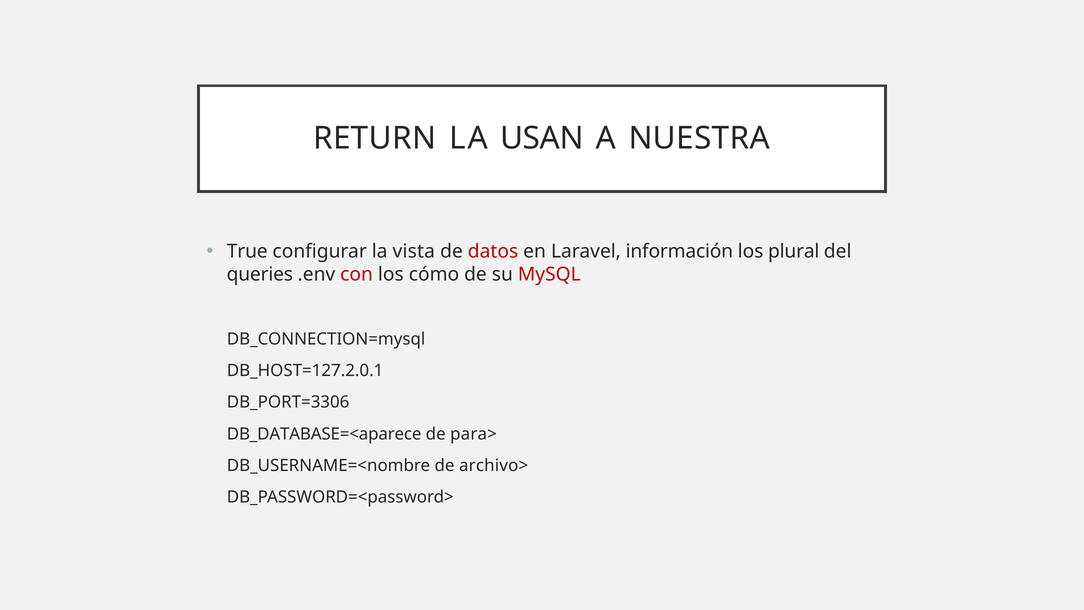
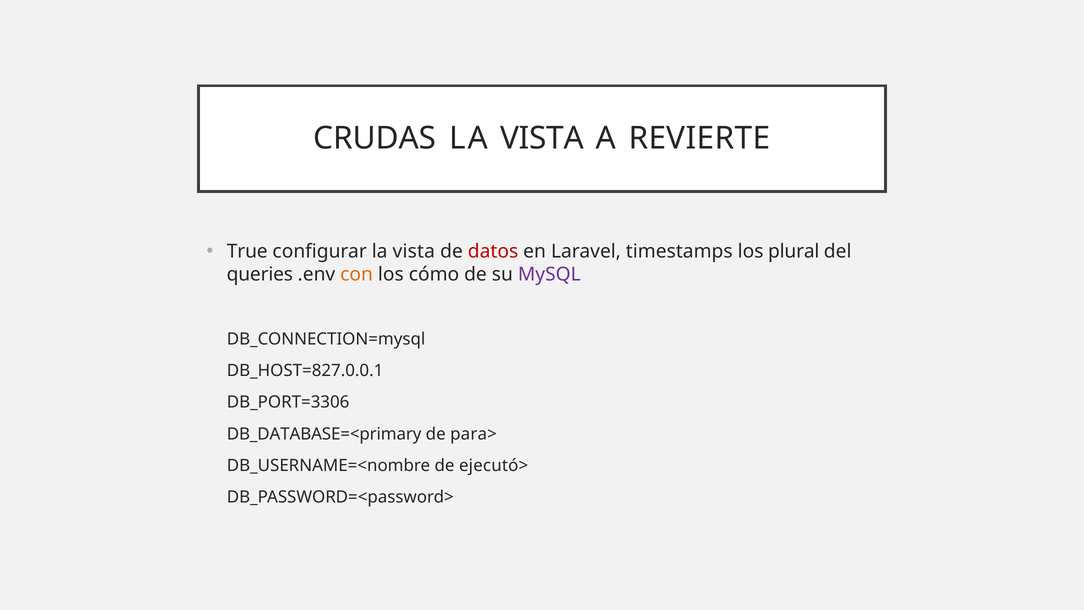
RETURN: RETURN -> CRUDAS (375, 138)
USAN: USAN -> VISTA (542, 138)
NUESTRA: NUESTRA -> REVIERTE (699, 138)
información: información -> timestamps (679, 251)
con colour: red -> orange (357, 275)
MySQL colour: red -> purple (549, 275)
DB_HOST=127.2.0.1: DB_HOST=127.2.0.1 -> DB_HOST=827.0.0.1 (305, 371)
DB_DATABASE=<aparece: DB_DATABASE=<aparece -> DB_DATABASE=<primary (324, 434)
archivo>: archivo> -> ejecutó> (494, 465)
